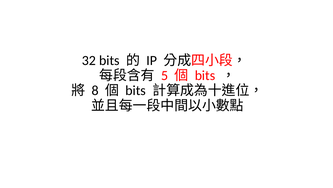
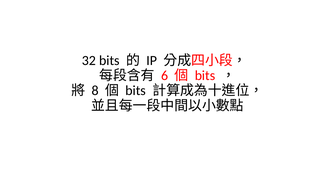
5: 5 -> 6 (165, 75)
